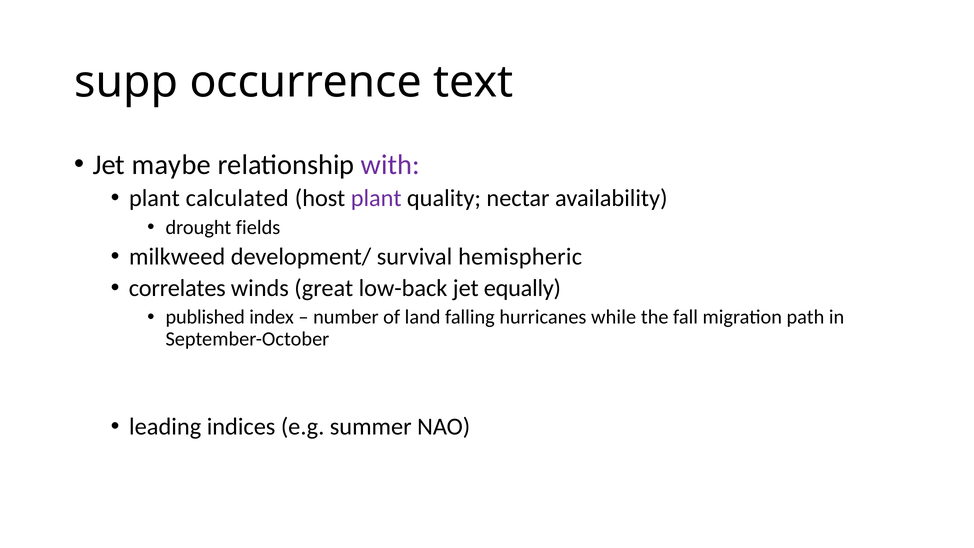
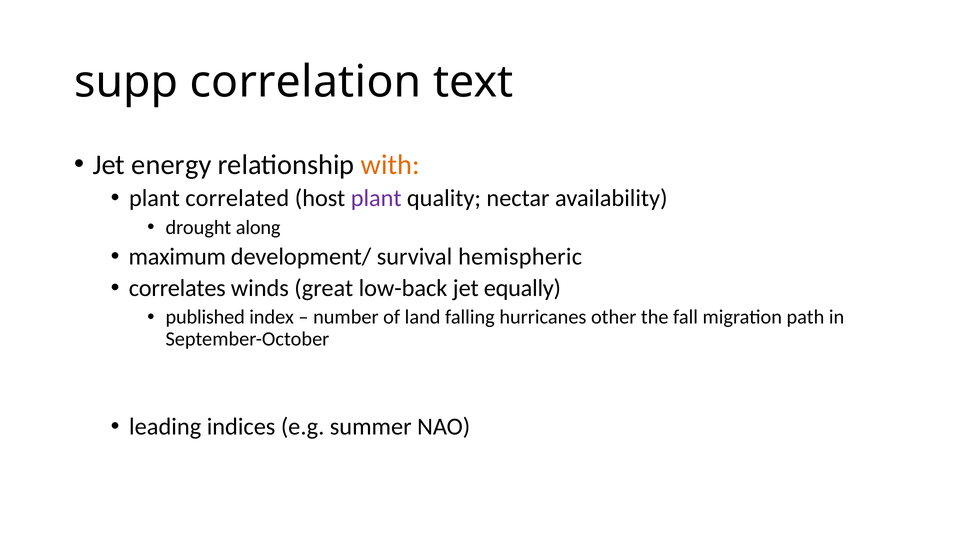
occurrence: occurrence -> correlation (306, 82)
maybe: maybe -> energy (171, 165)
with colour: purple -> orange (390, 165)
calculated: calculated -> correlated (237, 198)
fields: fields -> along (258, 227)
milkweed: milkweed -> maximum (177, 257)
while: while -> other (614, 317)
